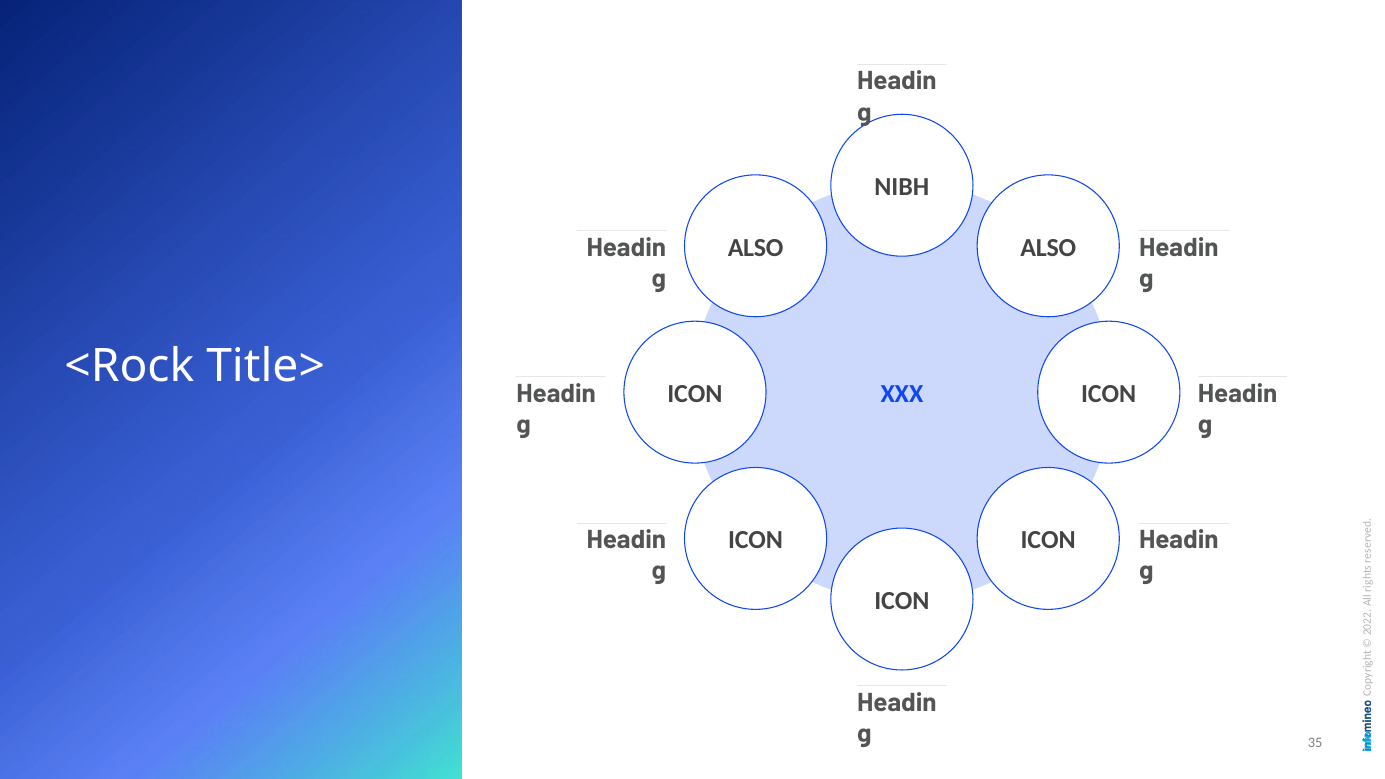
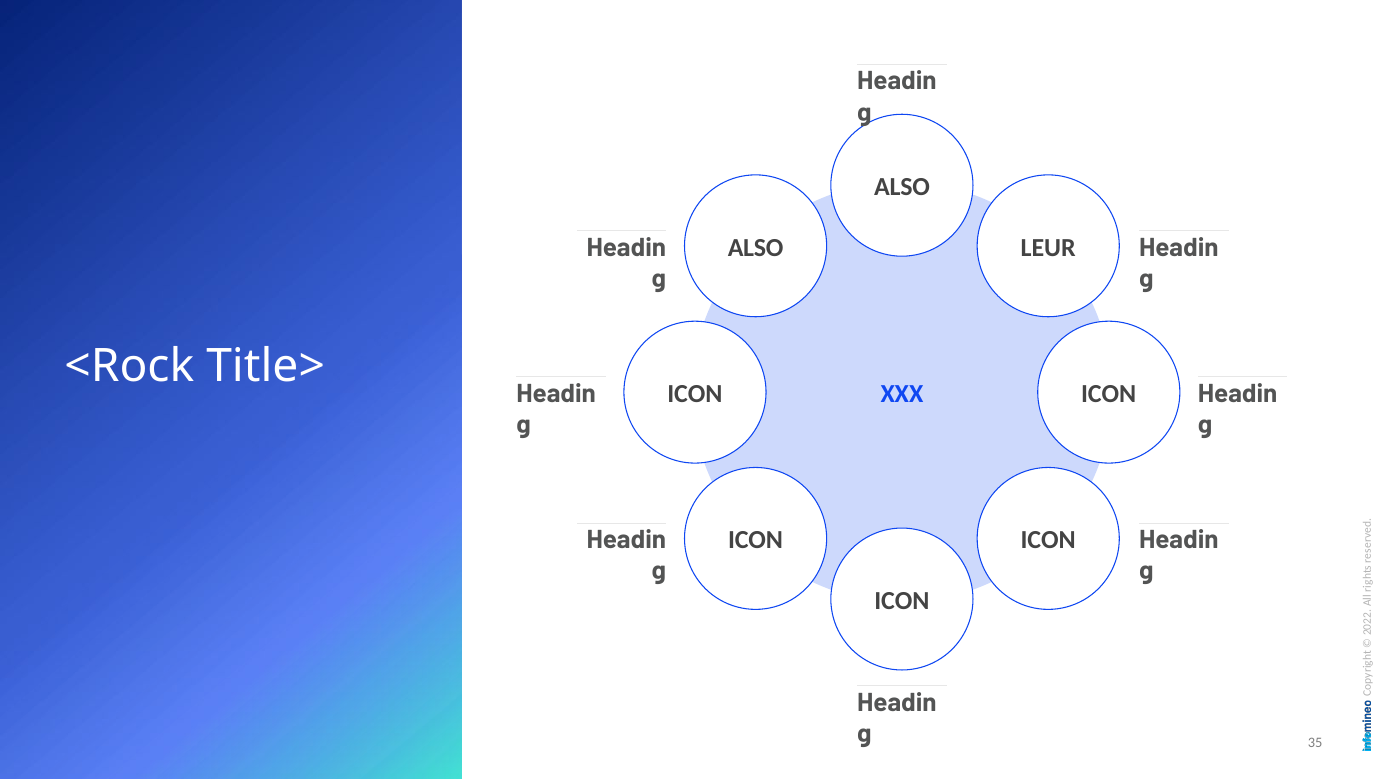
NIBH: NIBH -> ALSO (902, 187)
ALSO: ALSO -> LEUR (1048, 248)
